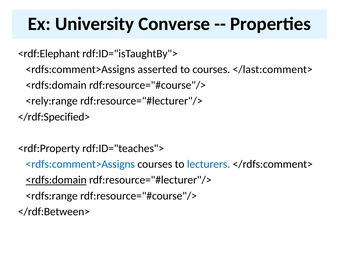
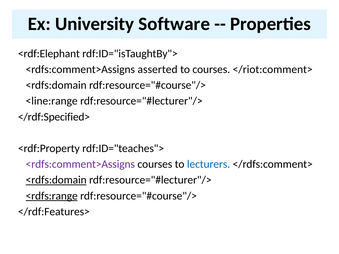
Converse: Converse -> Software (174, 24)
</last:comment>: </last:comment> -> </riot:comment> (273, 69)
<rely:range: <rely:range -> <line:range (52, 101)
<rdfs:comment>Assigns colour: blue -> purple (80, 164)
<rdfs:range underline: none -> present (52, 196)
</rdf:Between>: </rdf:Between> -> </rdf:Features> (54, 212)
